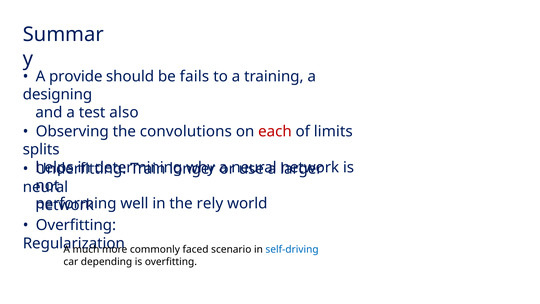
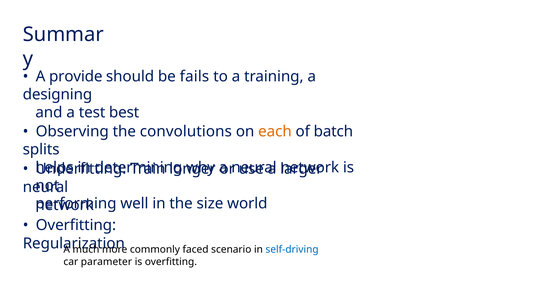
also: also -> best (124, 112)
each colour: red -> orange (275, 131)
limits: limits -> batch (333, 131)
rely: rely -> size (210, 203)
depending: depending -> parameter (106, 261)
